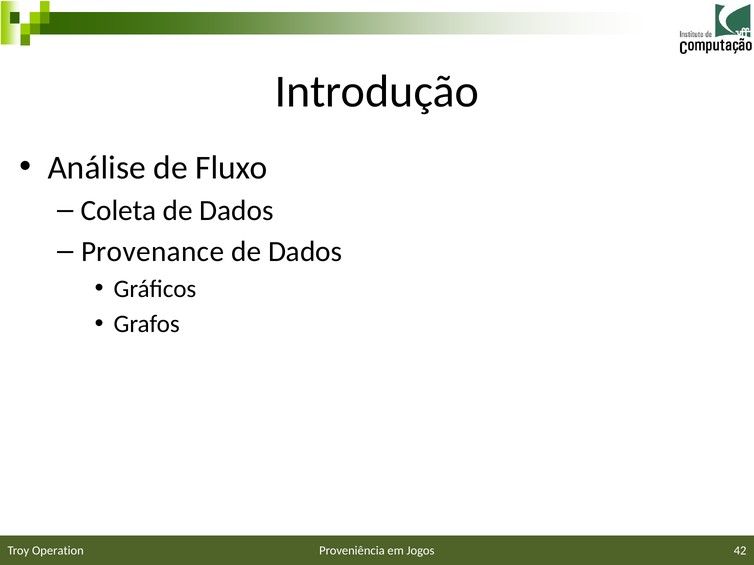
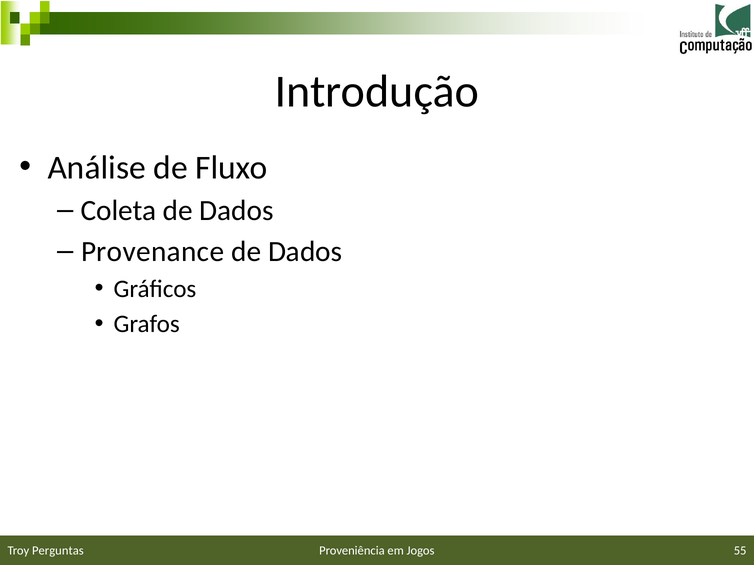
42: 42 -> 55 (740, 551)
Operation: Operation -> Perguntas (58, 551)
